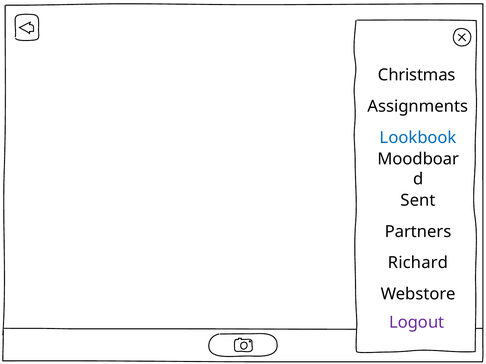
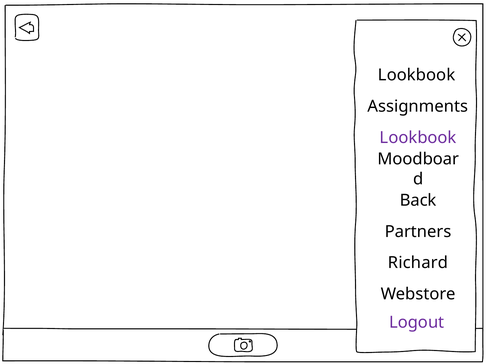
Christmas: Christmas -> Lookbook (417, 75)
Lookbook colour: blue -> purple (418, 138)
Sent: Sent -> Back (418, 201)
